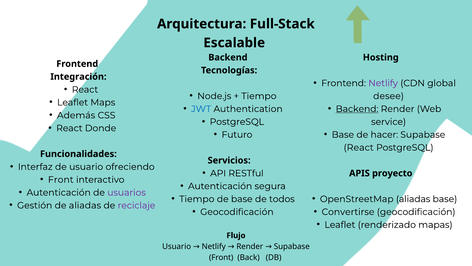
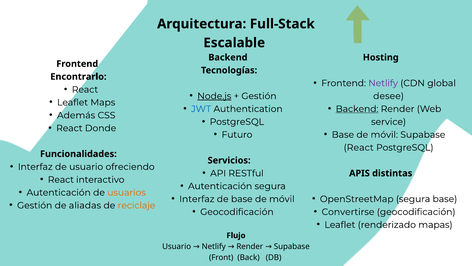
Integración: Integración -> Encontrarlo (78, 77)
Node.js underline: none -> present (214, 96)
Tiempo: Tiempo -> Gestión (259, 96)
hacer: hacer -> móvil (384, 134)
proyecto: proyecto -> distintas (392, 173)
Front: Front -> React (61, 179)
usuarios colour: purple -> orange (127, 192)
Tiempo: Tiempo -> Interfaz (197, 199)
de base de todos: todos -> móvil (282, 199)
OpenStreetMap aliadas: aliadas -> segura (413, 199)
reciclaje colour: purple -> orange (137, 205)
